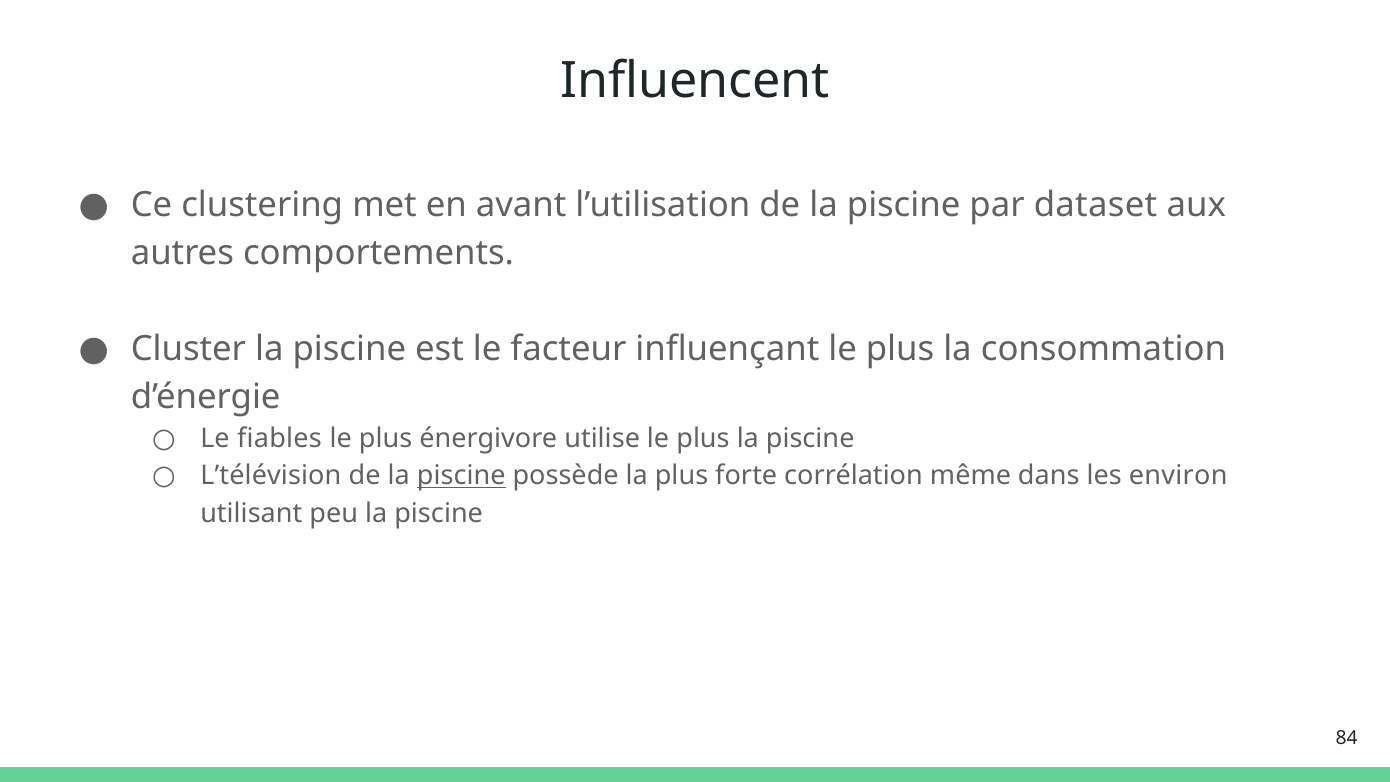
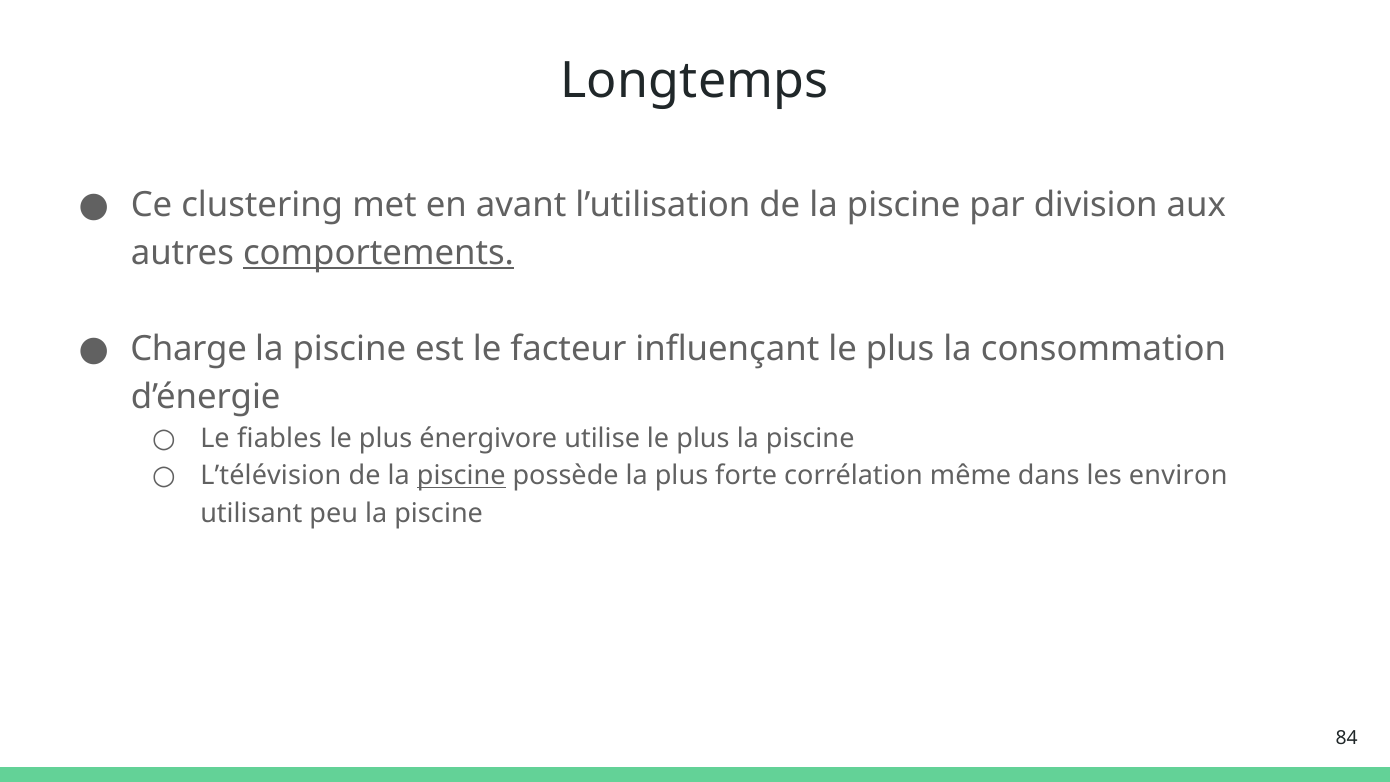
Influencent: Influencent -> Longtemps (695, 81)
dataset: dataset -> division (1096, 205)
comportements underline: none -> present (379, 253)
Cluster: Cluster -> Charge (189, 349)
